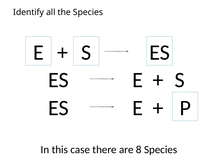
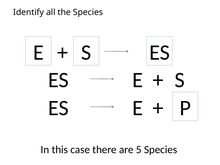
8: 8 -> 5 (139, 150)
